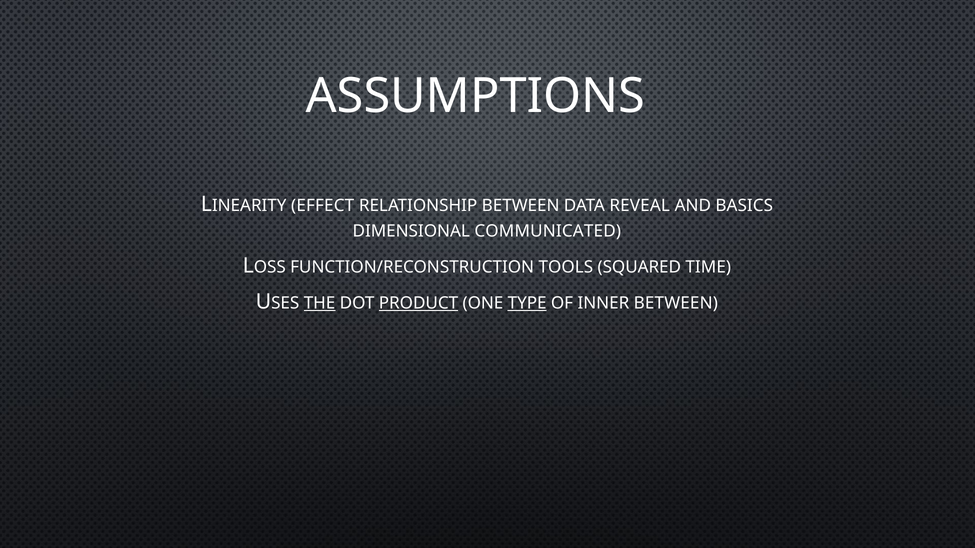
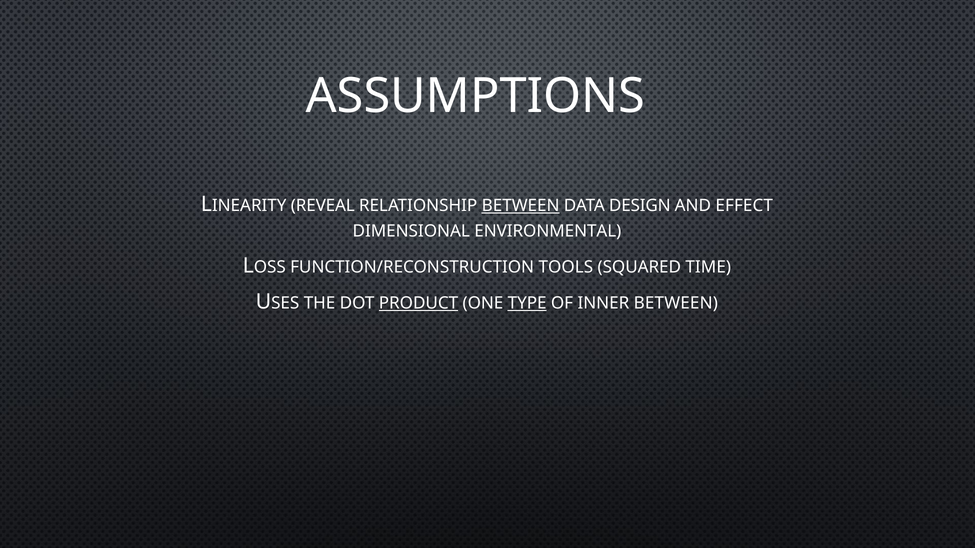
EFFECT: EFFECT -> REVEAL (323, 206)
BETWEEN underline: none -> present (521, 206)
REVEAL: REVEAL -> DESIGN (640, 206)
BASICS: BASICS -> EFFECT (744, 206)
COMMUNICATED: COMMUNICATED -> ENVIRONMENTAL (548, 232)
THE underline: present -> none (320, 303)
